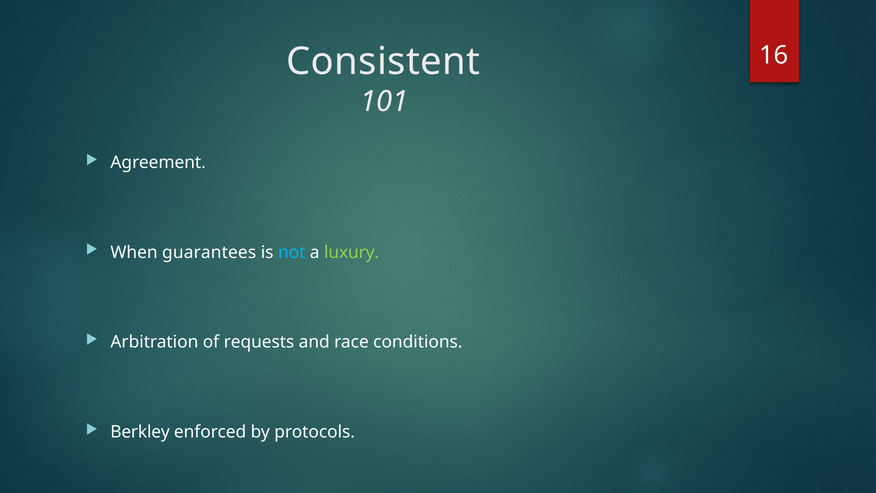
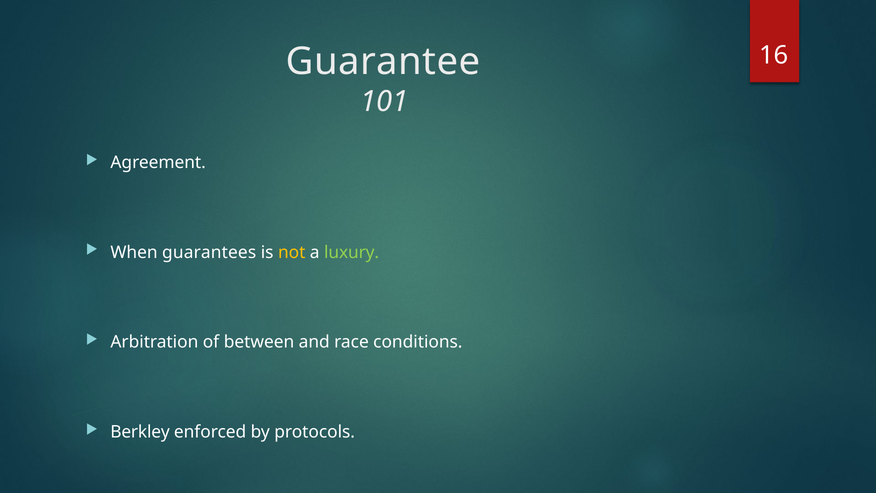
Consistent: Consistent -> Guarantee (383, 62)
not colour: light blue -> yellow (292, 252)
requests: requests -> between (259, 342)
